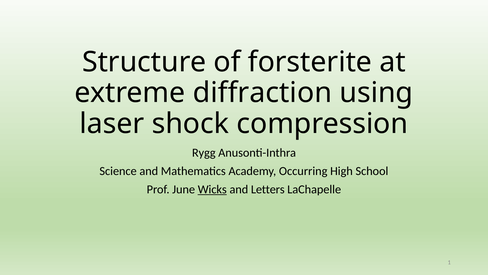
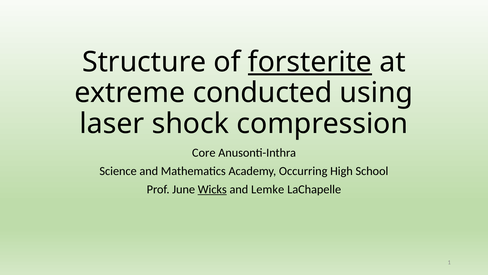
forsterite underline: none -> present (310, 62)
diffraction: diffraction -> conducted (263, 93)
Rygg: Rygg -> Core (204, 153)
Letters: Letters -> Lemke (268, 189)
